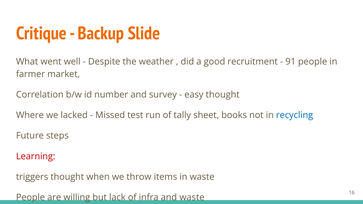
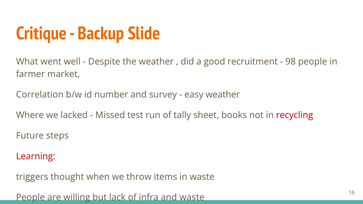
91: 91 -> 98 (291, 62)
easy thought: thought -> weather (223, 95)
recycling colour: blue -> red (295, 115)
